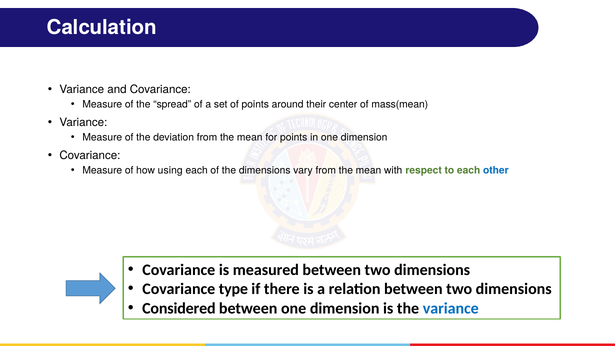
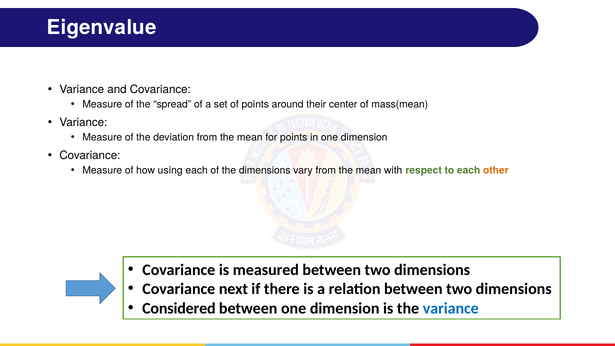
Calculation: Calculation -> Eigenvalue (102, 27)
other colour: blue -> orange (496, 170)
type: type -> next (233, 289)
